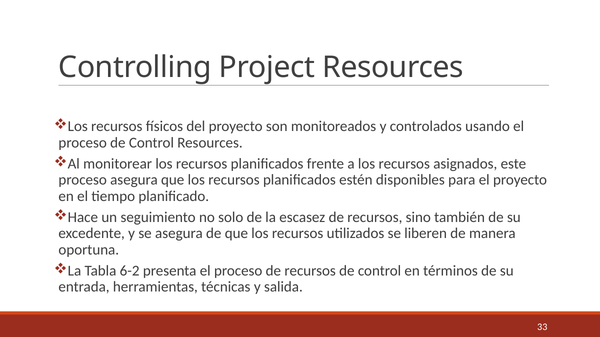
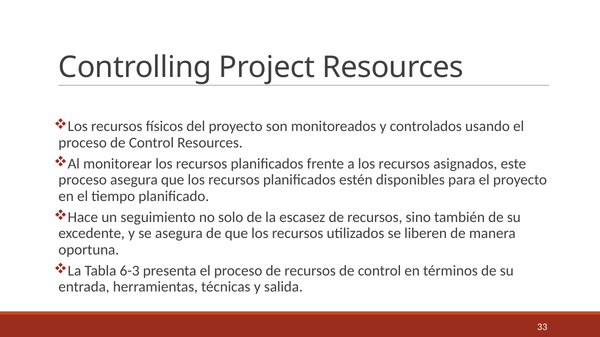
6-2: 6-2 -> 6-3 (130, 271)
